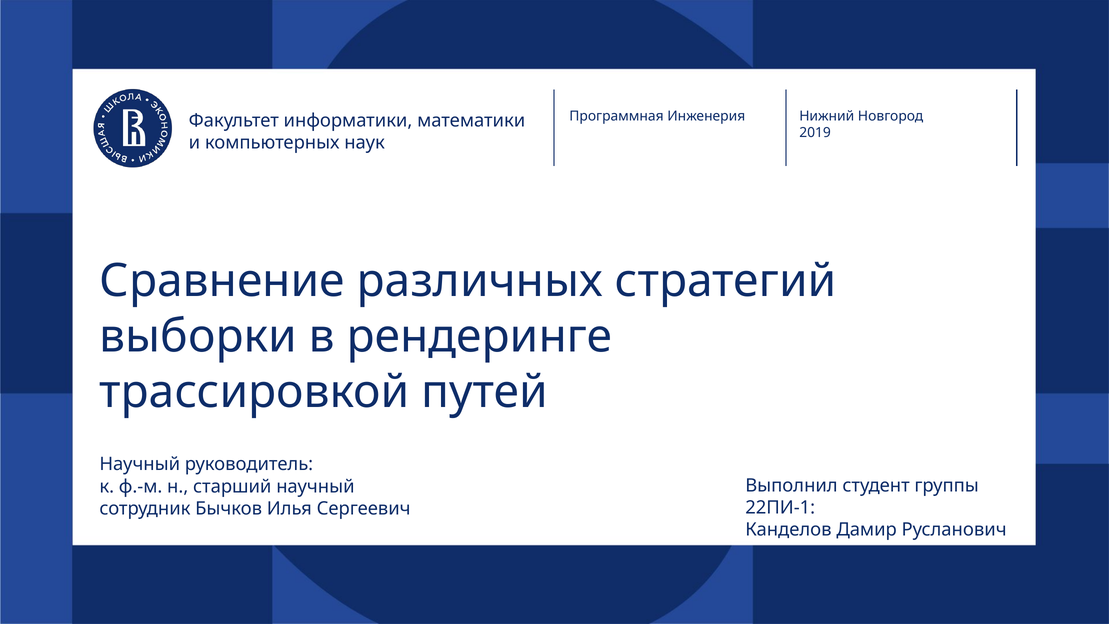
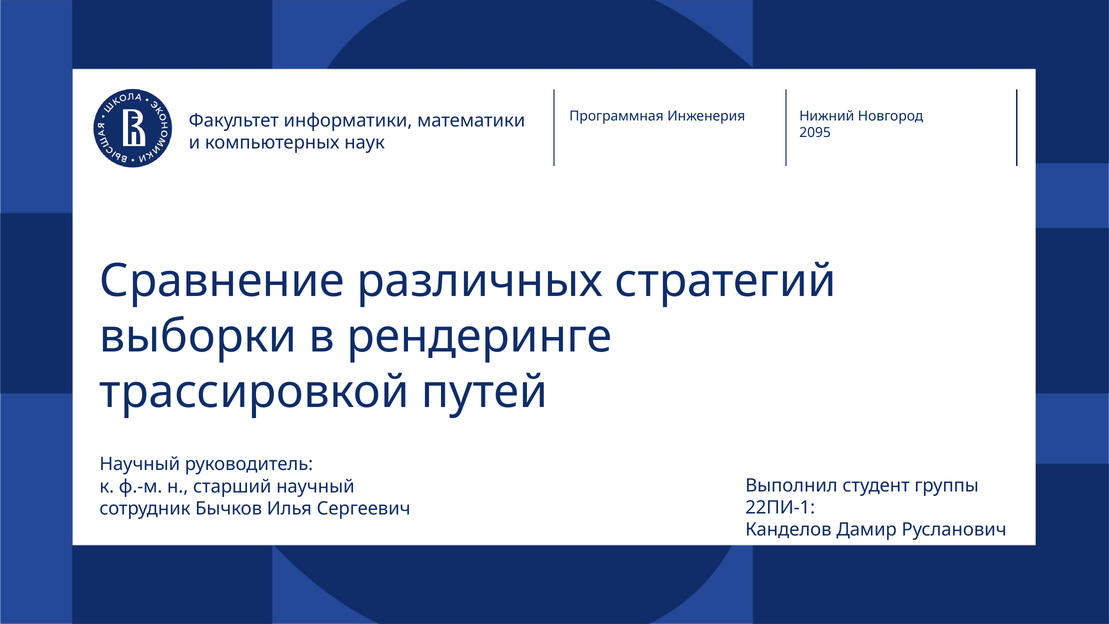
2019: 2019 -> 2095 (815, 133)
